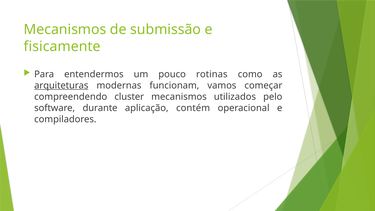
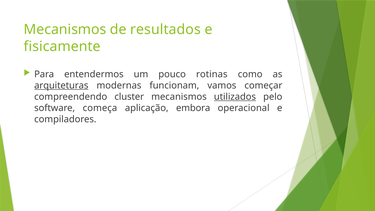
submissão: submissão -> resultados (166, 30)
utilizados underline: none -> present (235, 97)
durante: durante -> começa (100, 108)
contém: contém -> embora (193, 108)
